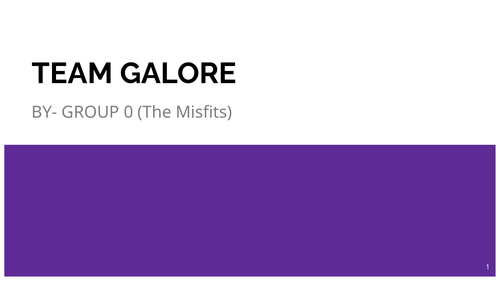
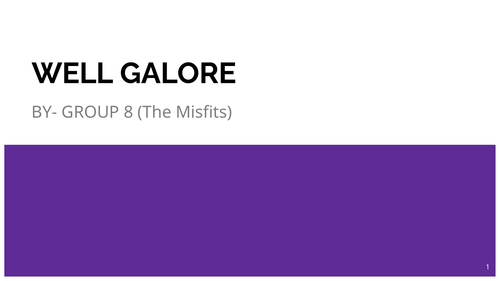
TEAM: TEAM -> WELL (72, 74)
0: 0 -> 8 (128, 112)
